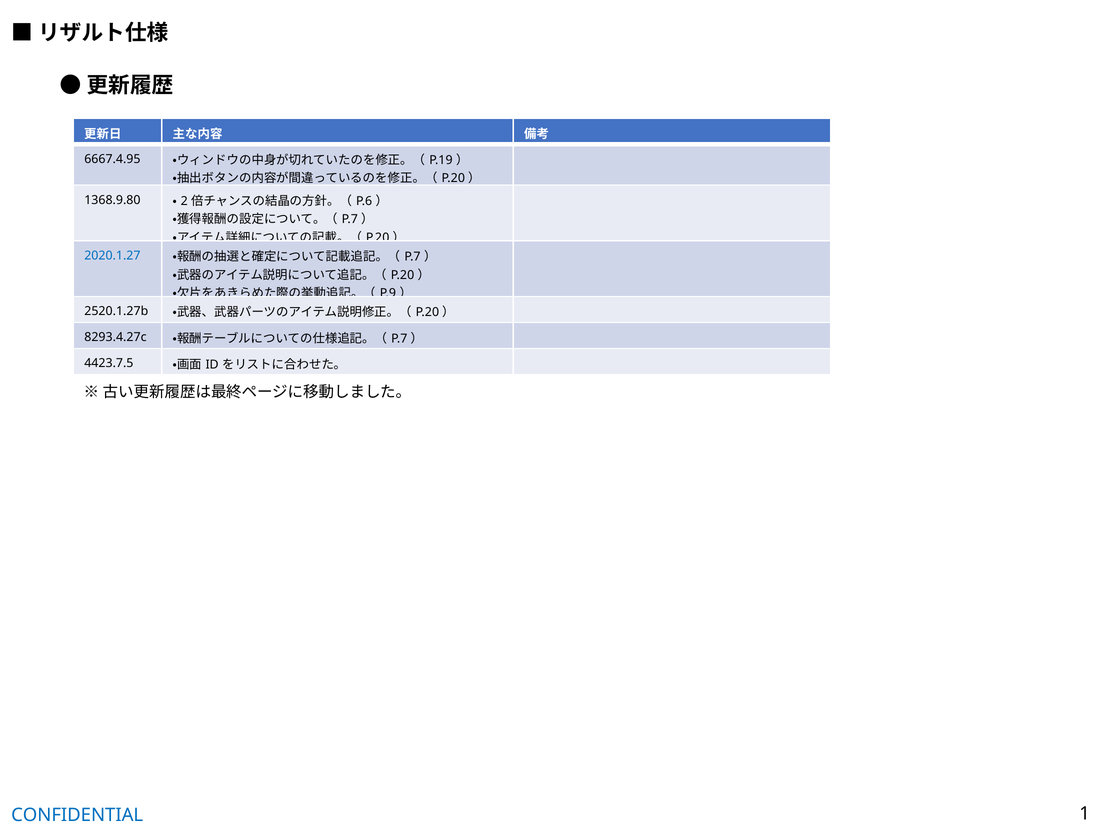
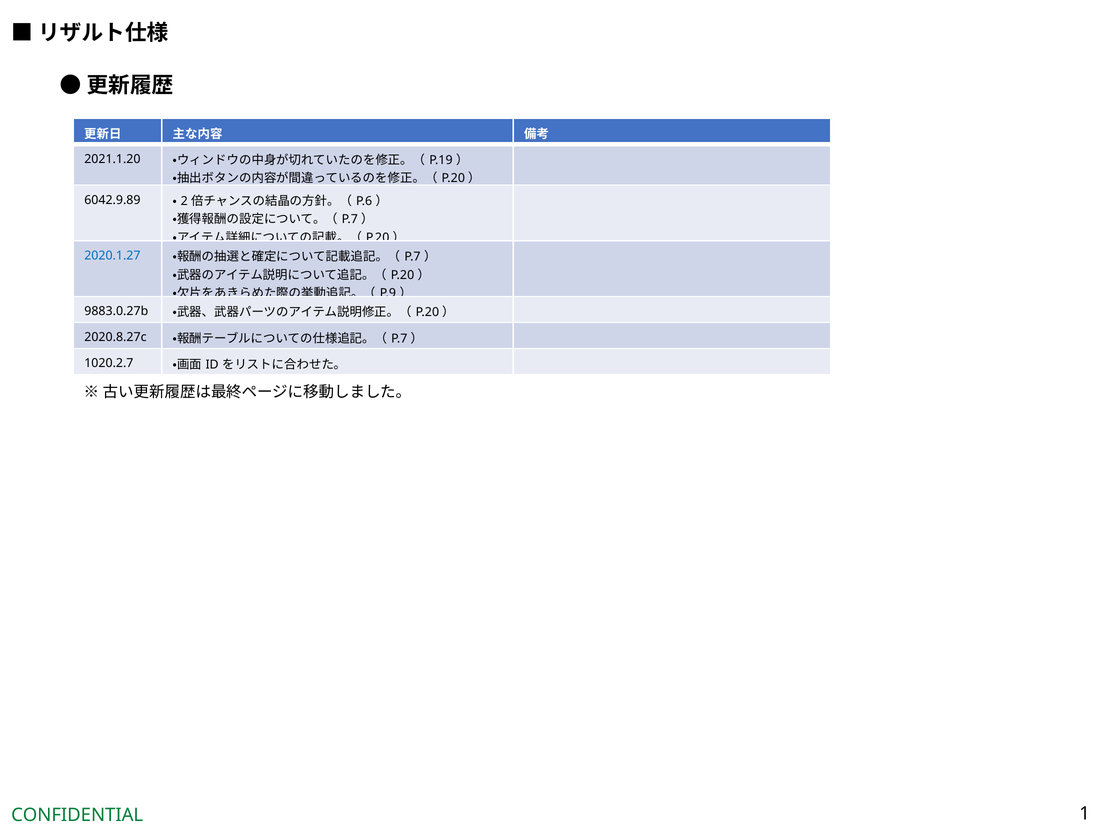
6667.4.95: 6667.4.95 -> 2021.1.20 (112, 159)
1368.9.80: 1368.9.80 -> 6042.9.89 (112, 200)
2520.1.27b: 2520.1.27b -> 9883.0.27b (116, 311)
8293.4.27c: 8293.4.27c -> 2020.8.27c (115, 337)
4423.7.5: 4423.7.5 -> 1020.2.7 (109, 363)
CONFIDENTIAL colour: blue -> green (77, 815)
